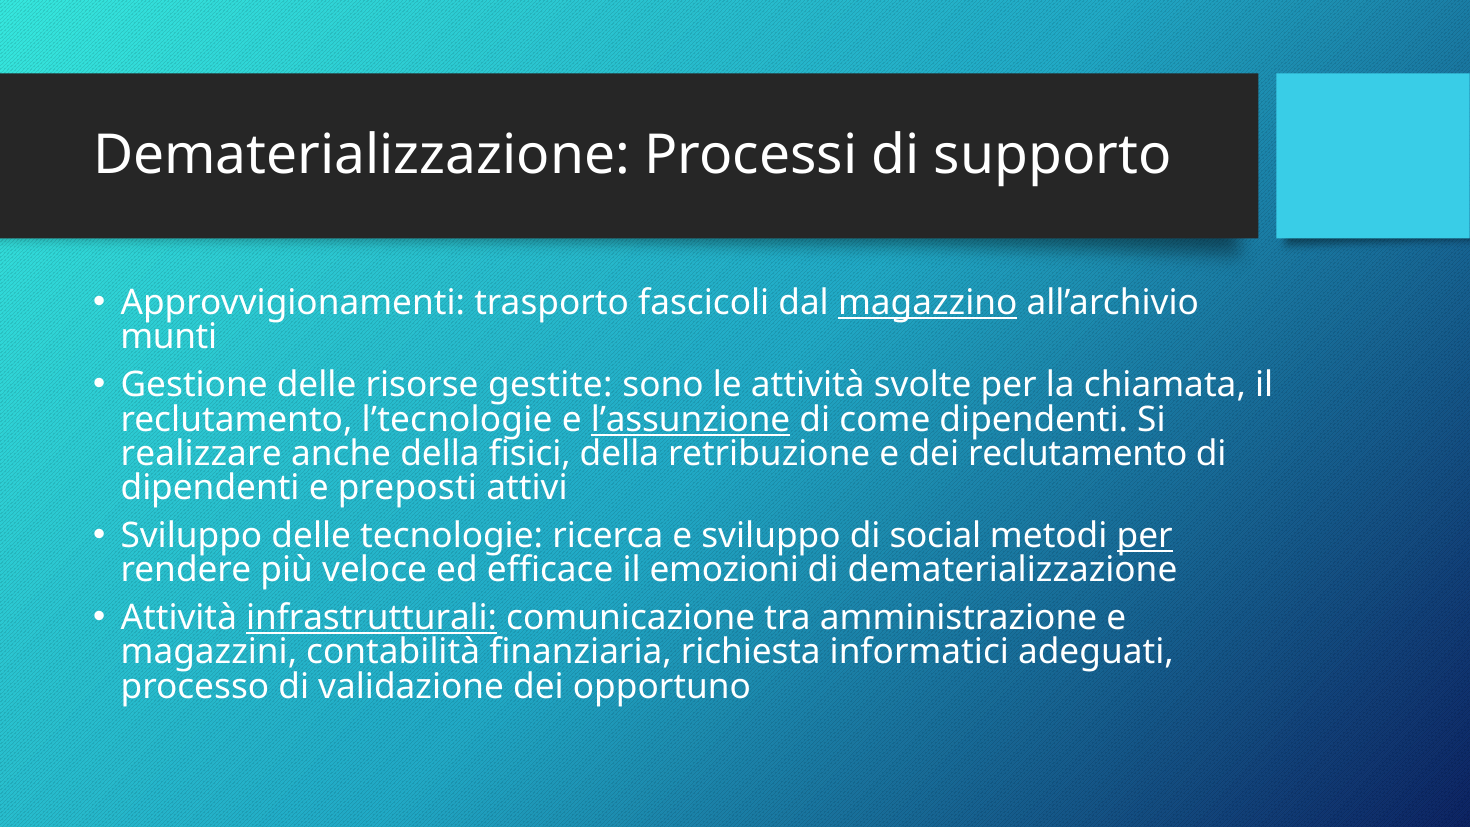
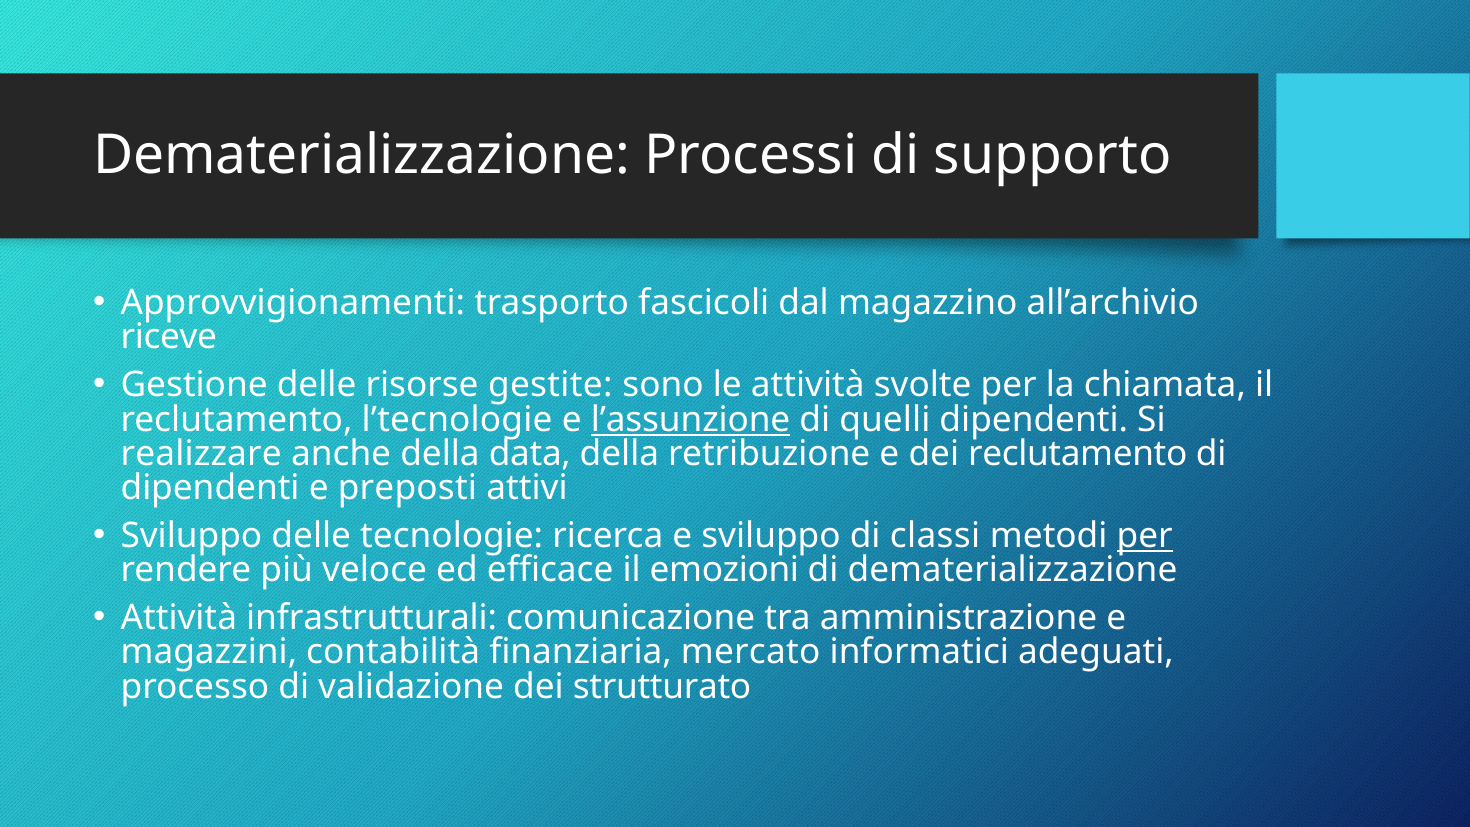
magazzino underline: present -> none (928, 303)
munti: munti -> riceve (169, 337)
come: come -> quelli (885, 419)
fisici: fisici -> data (530, 454)
social: social -> classi (935, 536)
infrastrutturali underline: present -> none (372, 618)
richiesta: richiesta -> mercato (751, 652)
opportuno: opportuno -> strutturato (662, 686)
